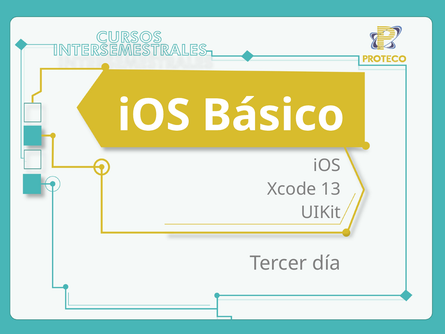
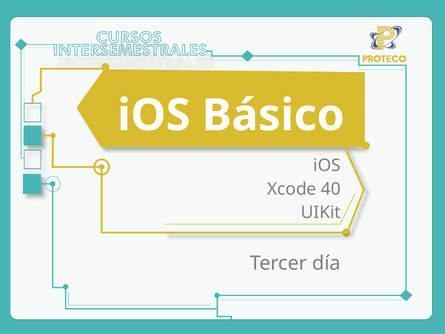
13: 13 -> 40 (331, 189)
